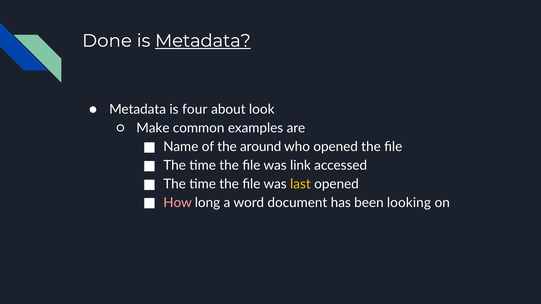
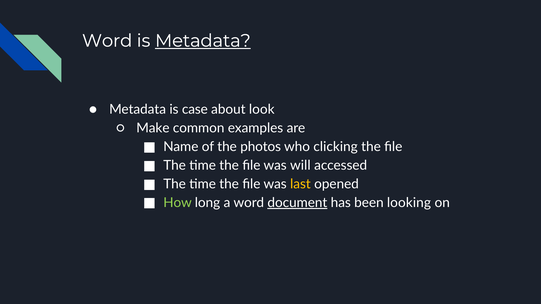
Done: Done -> Word (107, 41)
four: four -> case (195, 110)
around: around -> photos (261, 147)
who opened: opened -> clicking (336, 147)
link: link -> will (300, 166)
How colour: pink -> light green (178, 203)
document underline: none -> present (297, 203)
